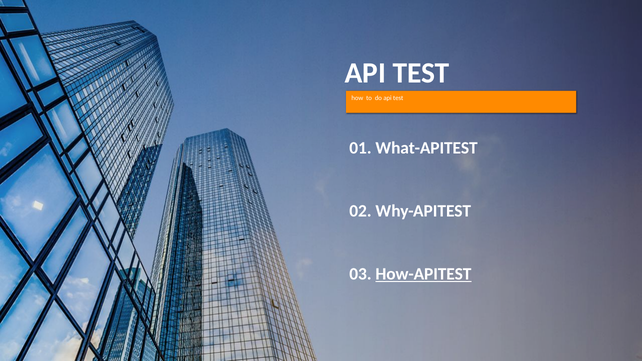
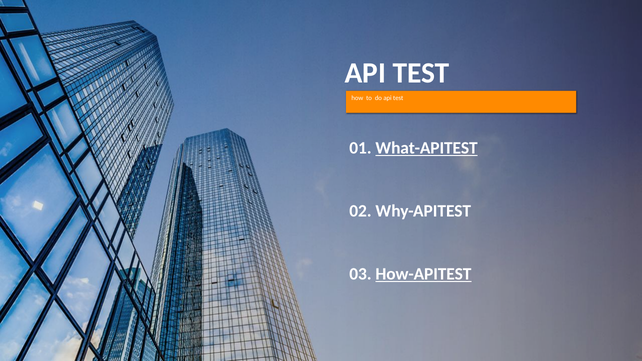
What-APITEST underline: none -> present (427, 148)
